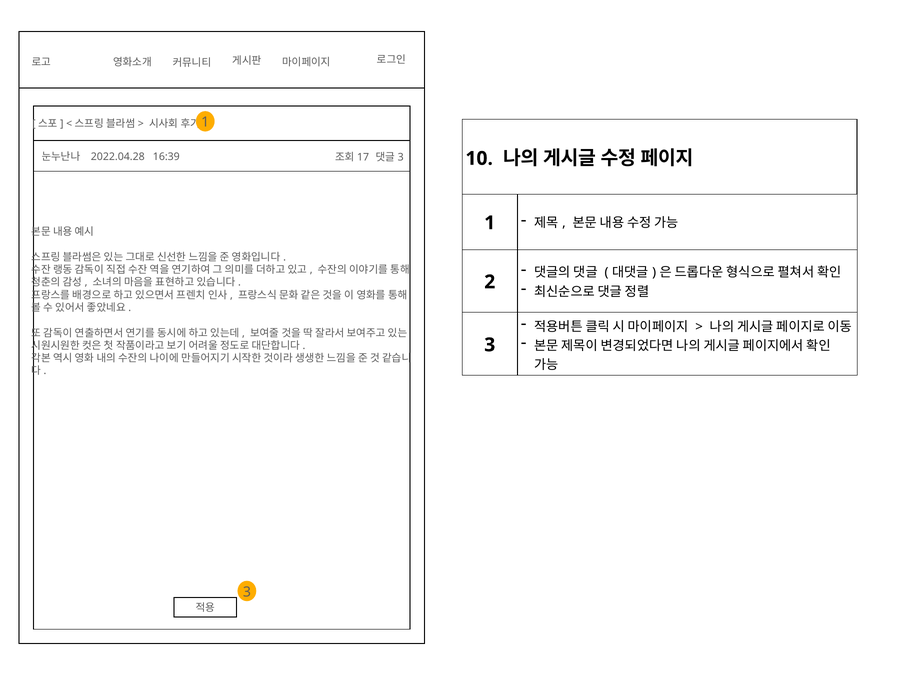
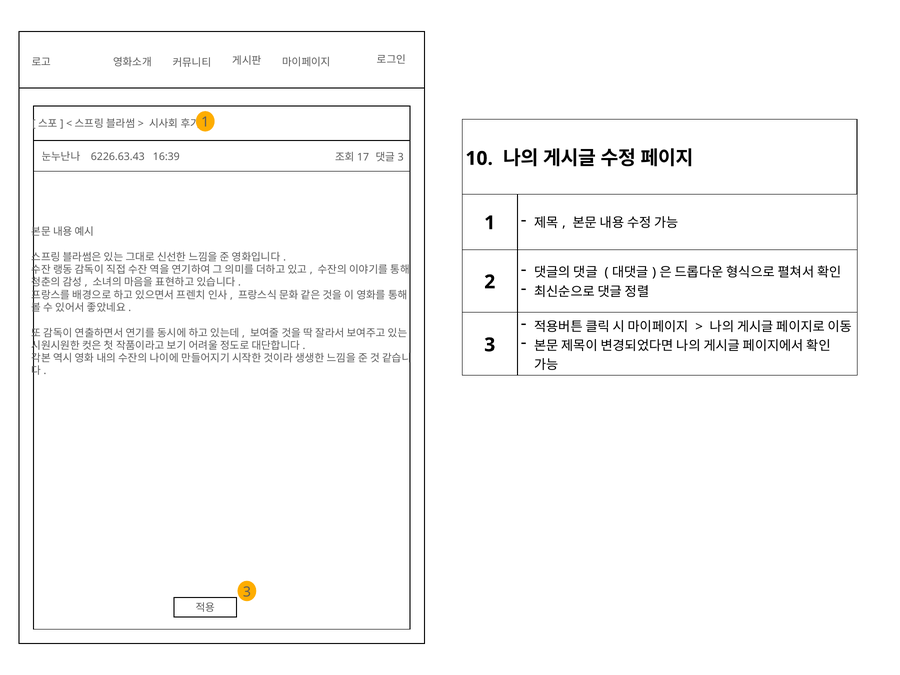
2022.04.28: 2022.04.28 -> 6226.63.43 (118, 157)
